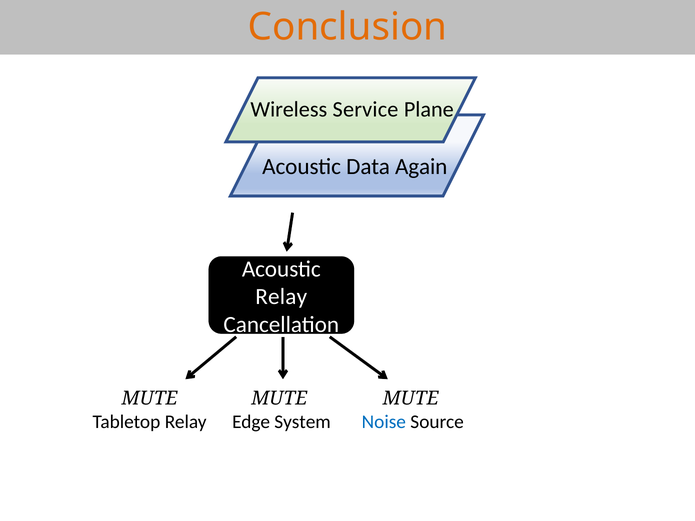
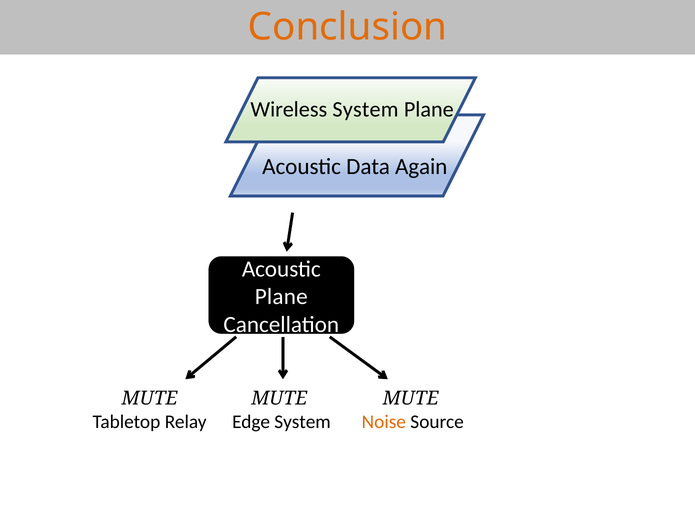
Wireless Service: Service -> System (365, 109)
Relay: Relay -> Plane (281, 297)
Noise colour: blue -> orange (384, 422)
